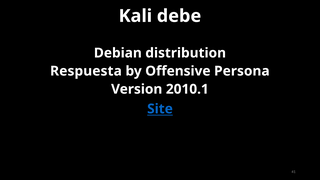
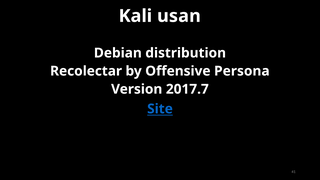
debe: debe -> usan (179, 16)
Respuesta: Respuesta -> Recolectar (86, 71)
2010.1: 2010.1 -> 2017.7 (187, 89)
